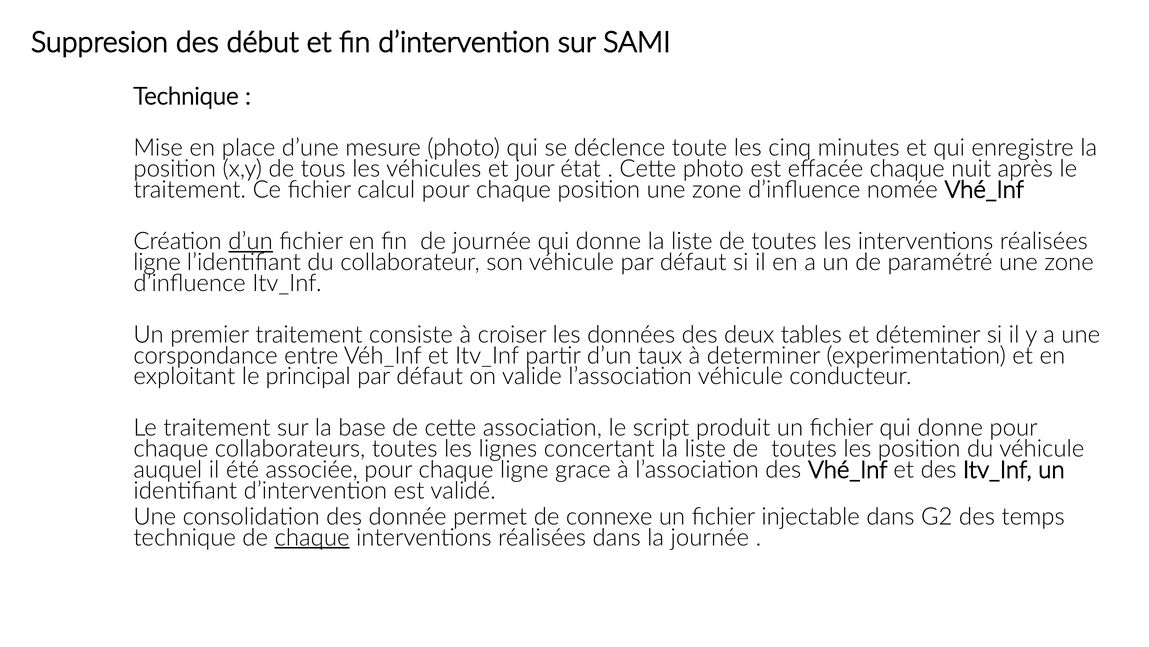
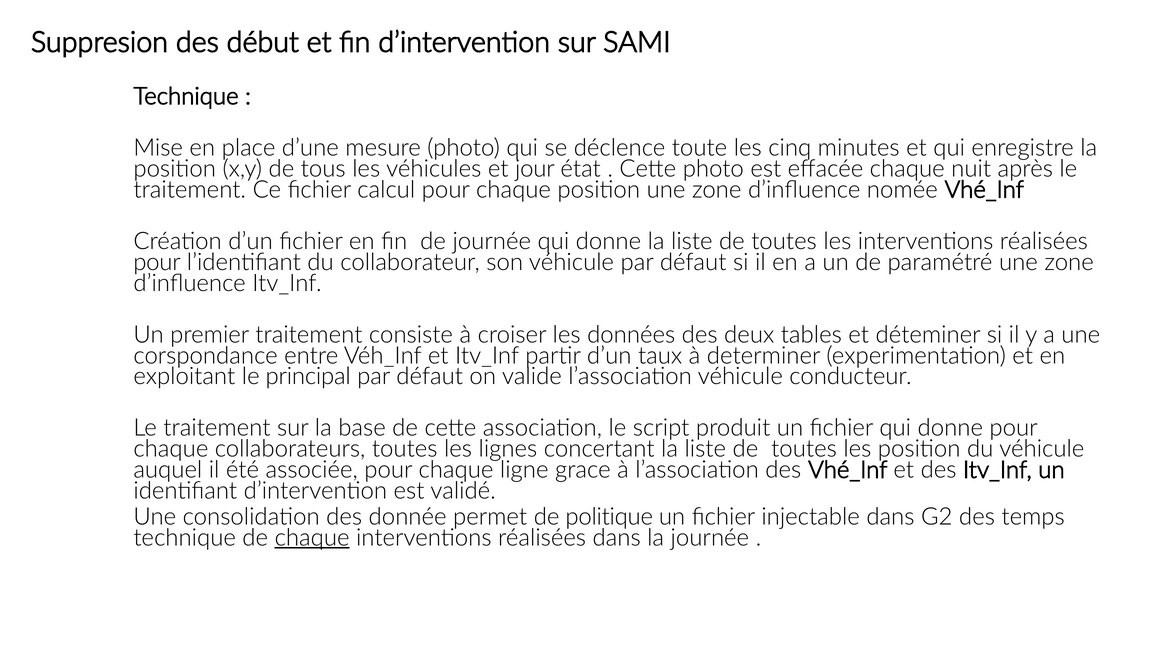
d’un underline: present -> none (251, 241)
ligne: ligne -> pour (157, 262)
connexe: connexe -> politique (609, 516)
